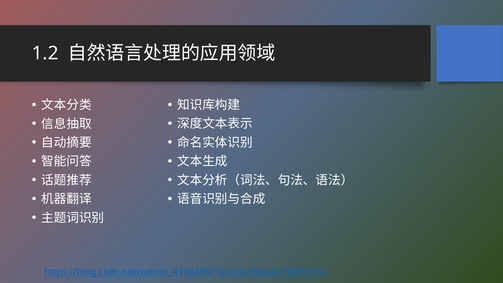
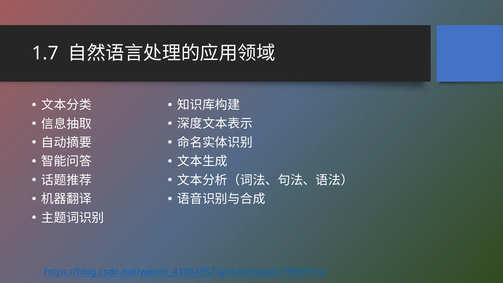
1.2: 1.2 -> 1.7 (45, 53)
